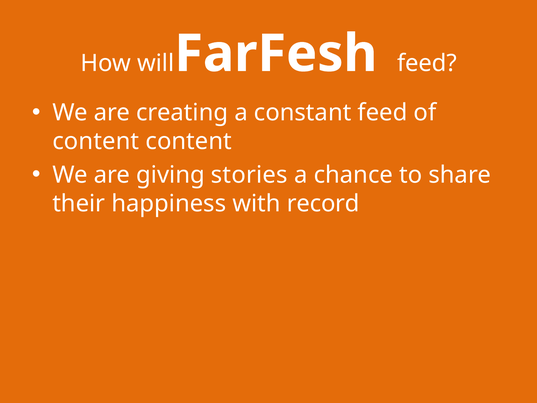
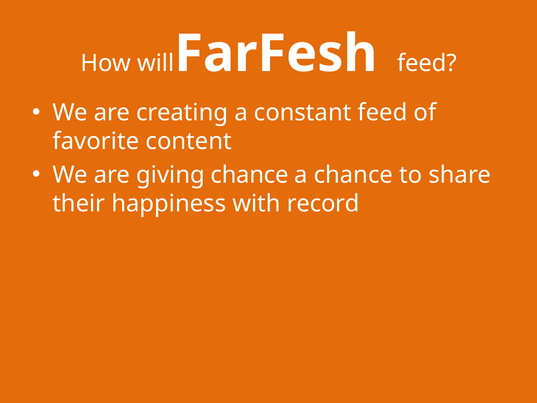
content: content -> favorite (96, 141)
giving stories: stories -> chance (250, 175)
